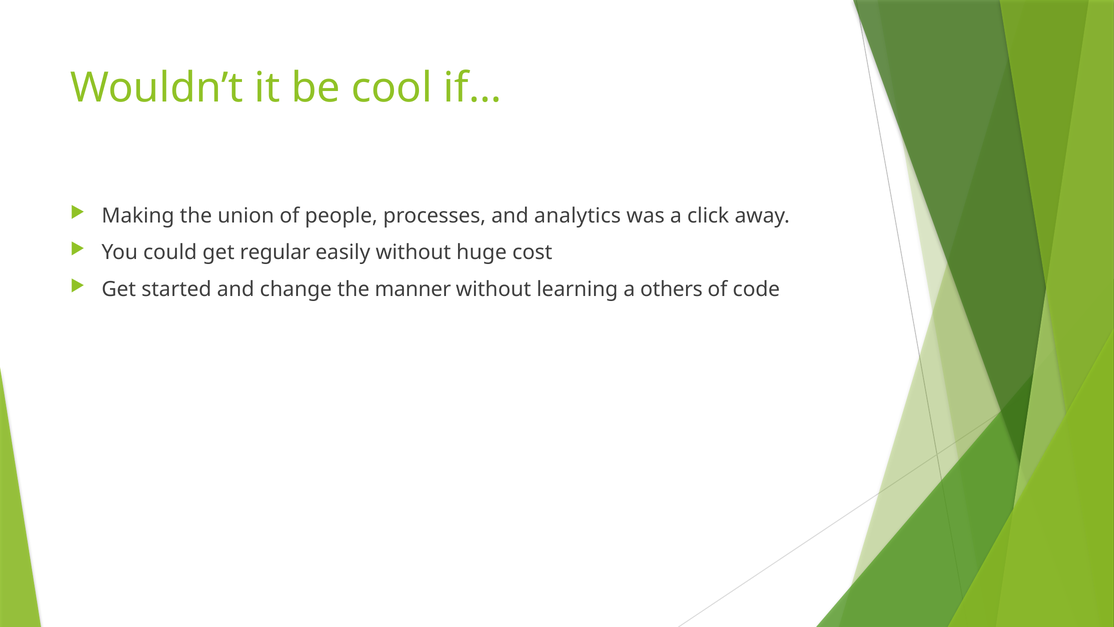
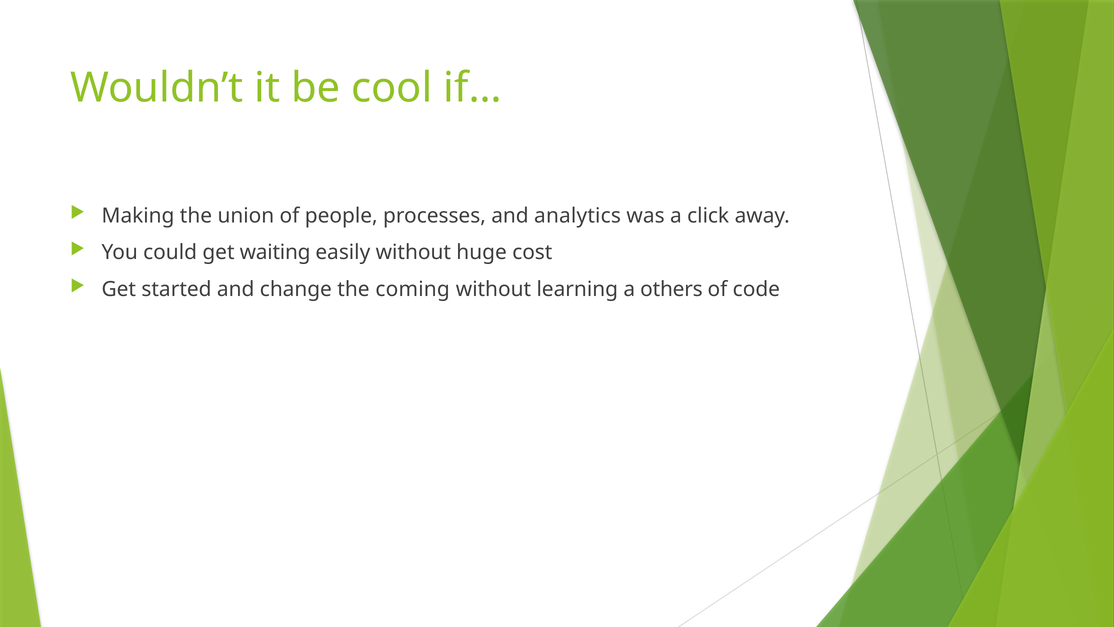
regular: regular -> waiting (275, 252)
manner: manner -> coming (413, 289)
